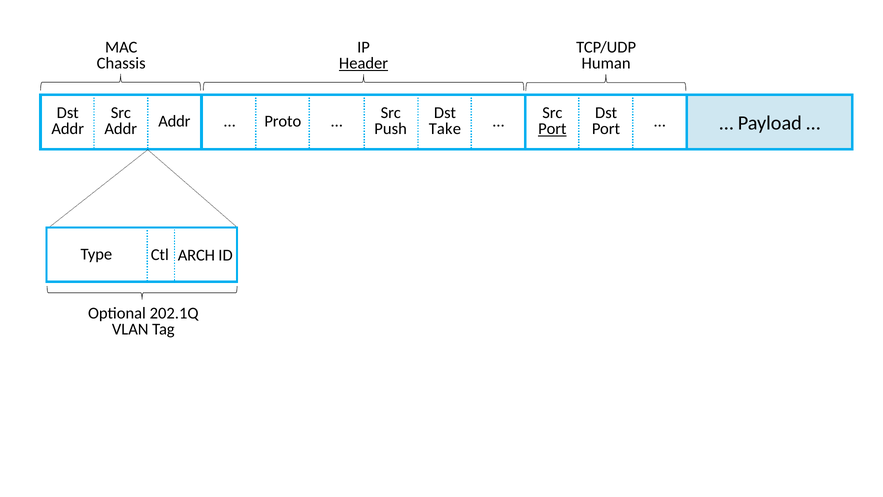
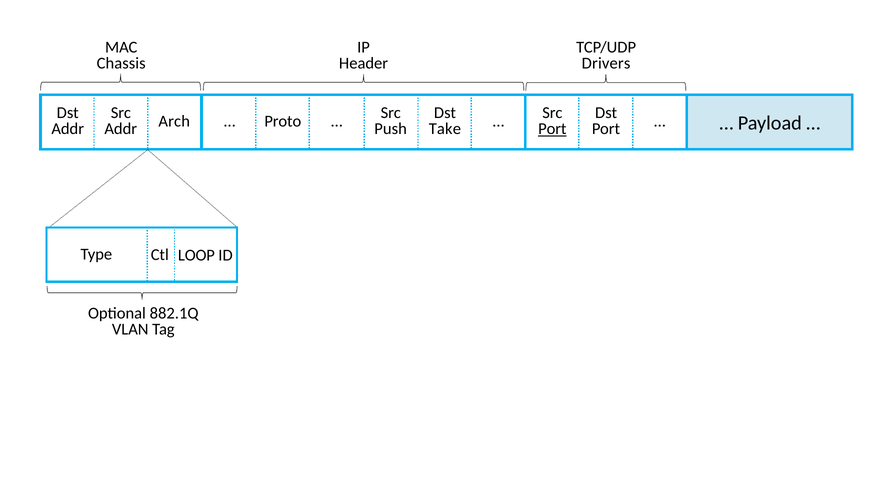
Header underline: present -> none (364, 63)
Human: Human -> Drivers (606, 63)
Addr Addr: Addr -> Arch (174, 121)
ARCH: ARCH -> LOOP (196, 255)
202.1Q: 202.1Q -> 882.1Q (174, 313)
